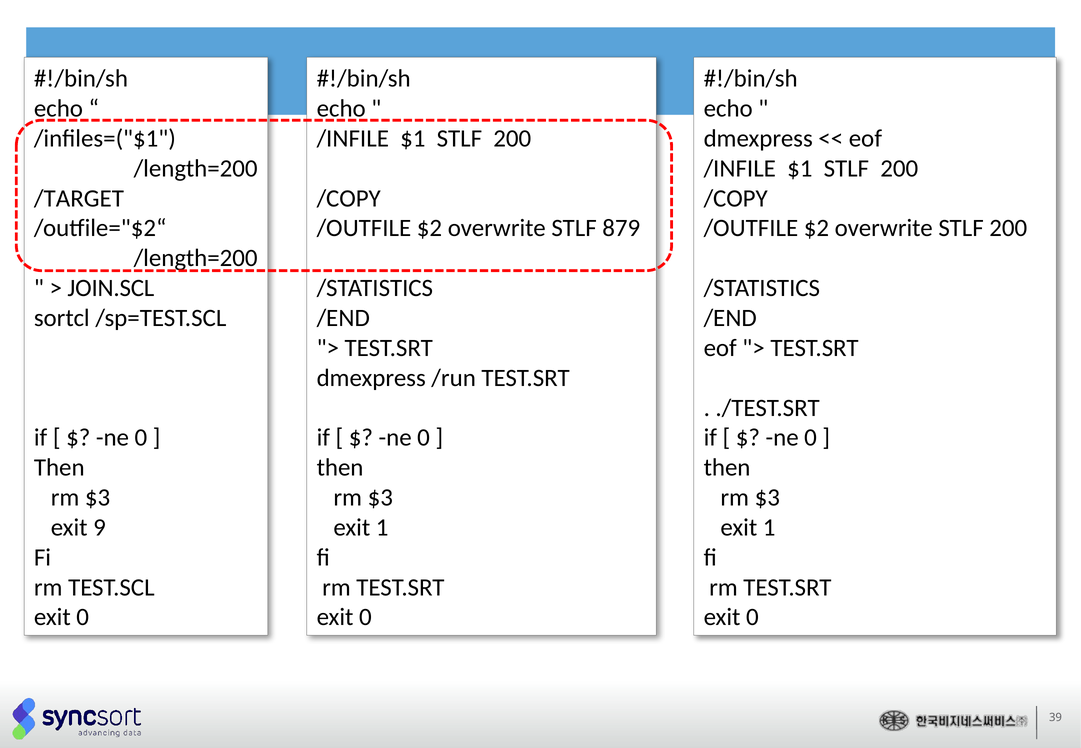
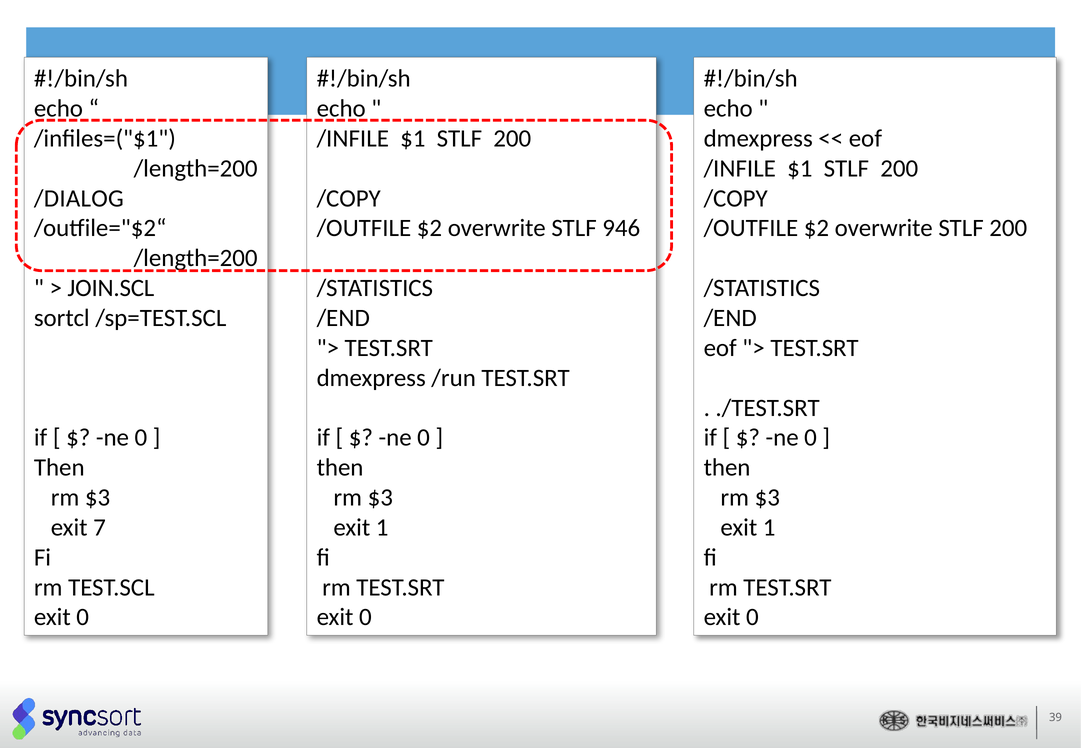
/TARGET: /TARGET -> /DIALOG (79, 198)
879: 879 -> 946 (621, 228)
9: 9 -> 7 (99, 528)
